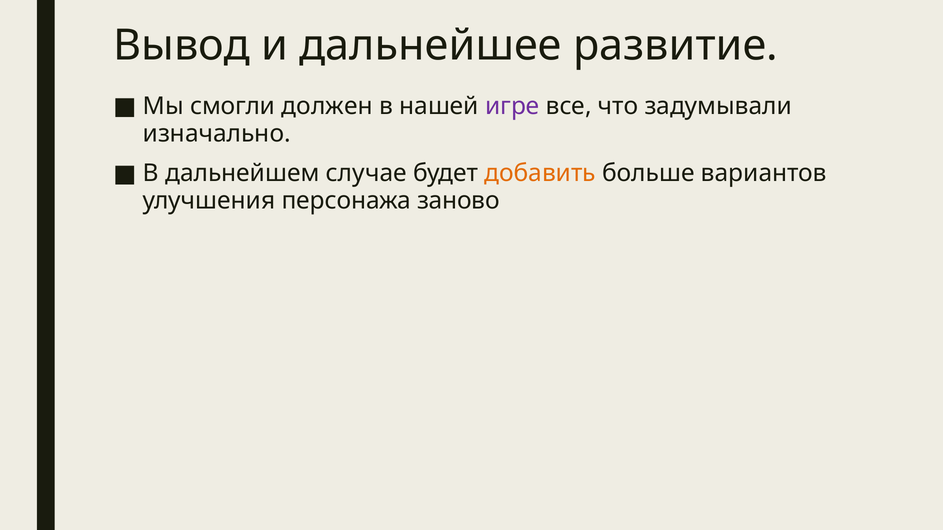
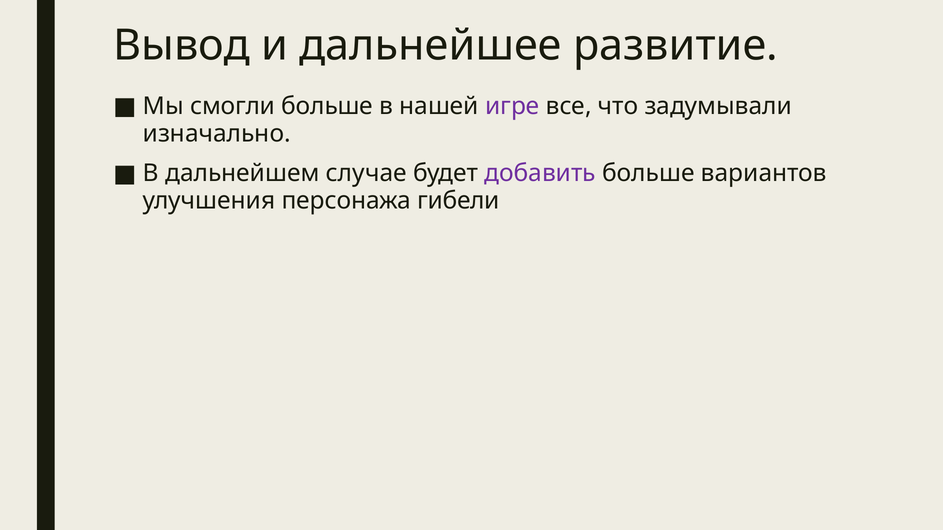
смогли должен: должен -> больше (327, 106)
добавить colour: orange -> purple (540, 173)
заново: заново -> гибели (458, 201)
